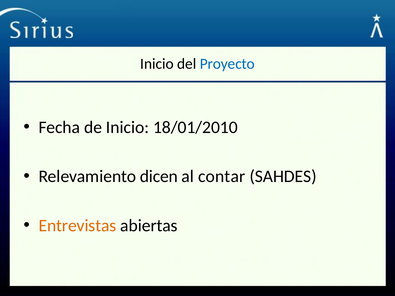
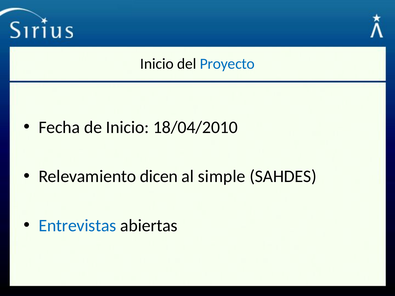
18/01/2010: 18/01/2010 -> 18/04/2010 (195, 127)
contar: contar -> simple (222, 177)
Entrevistas colour: orange -> blue (77, 226)
